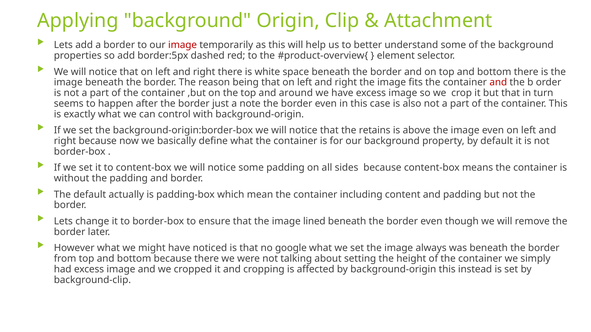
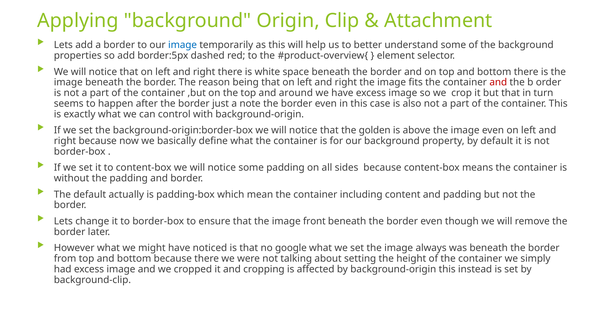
image colour: red -> blue (183, 45)
retains: retains -> golden (375, 131)
lined: lined -> front (314, 222)
